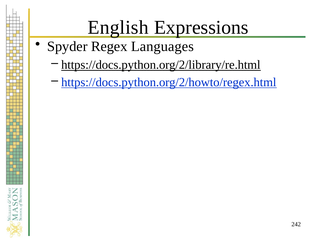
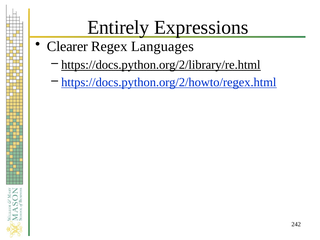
English: English -> Entirely (118, 28)
Spyder: Spyder -> Clearer (67, 46)
